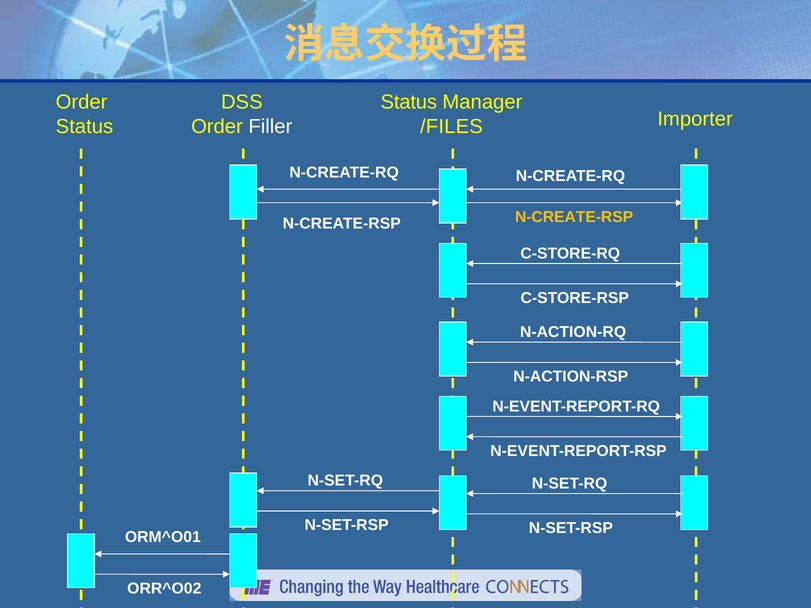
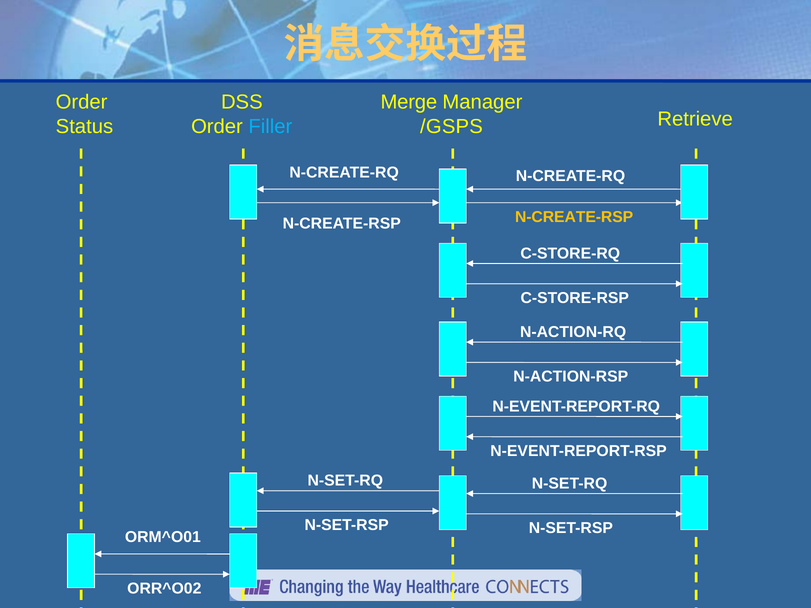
Status: Status -> Merge (409, 102)
Importer: Importer -> Retrieve (695, 119)
Filler colour: white -> light blue (270, 126)
/FILES: /FILES -> /GSPS (451, 126)
